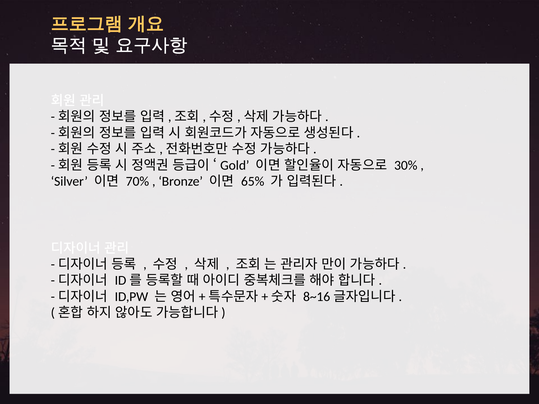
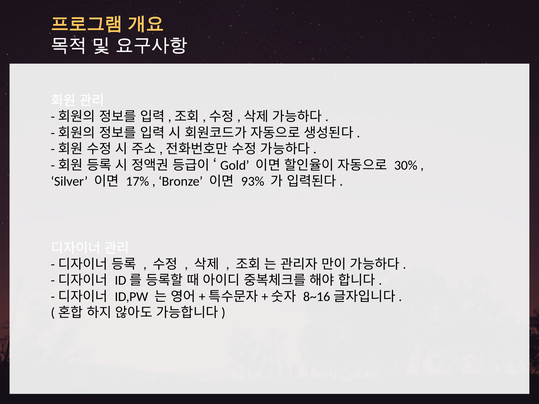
70%: 70% -> 17% (137, 182)
65%: 65% -> 93% (253, 182)
